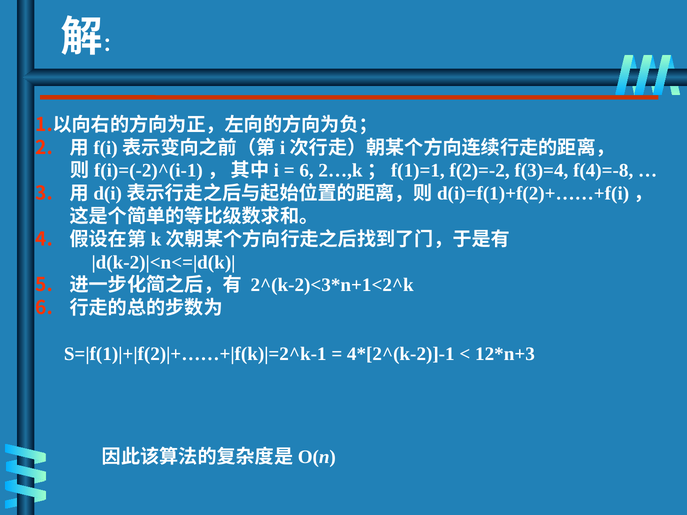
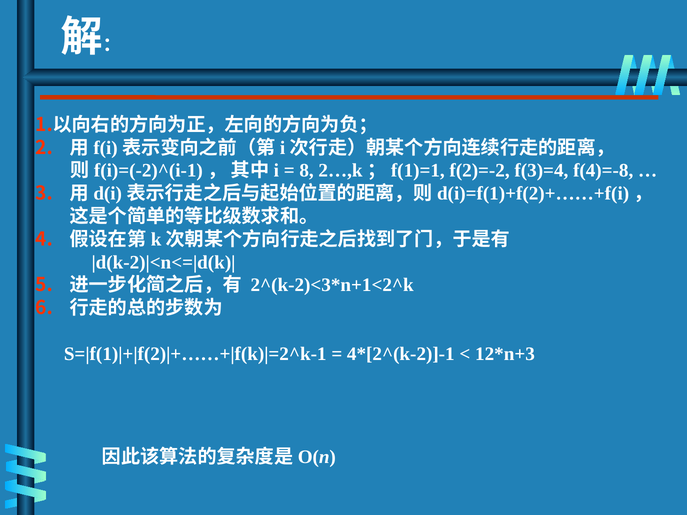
6: 6 -> 8 (307, 171)
